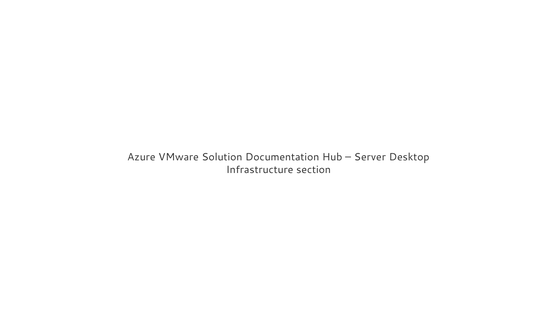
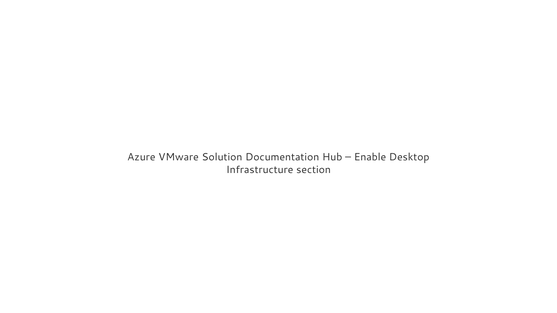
Server: Server -> Enable (370, 157)
